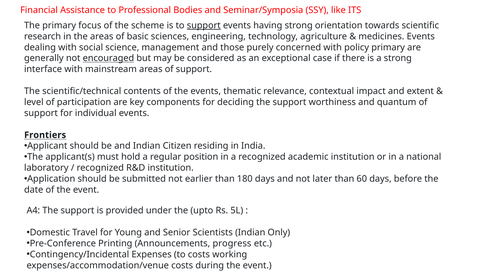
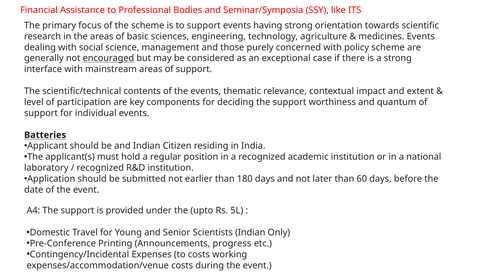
support underline: present -> none (204, 25)
policy primary: primary -> scheme (388, 47)
Frontiers: Frontiers -> Batteries (45, 135)
